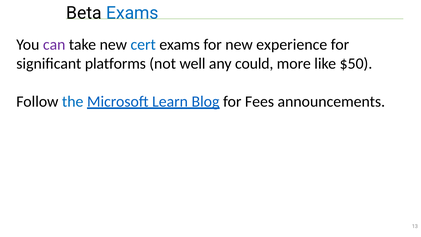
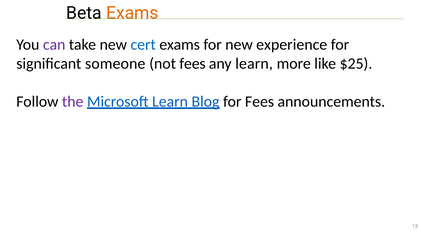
Exams colour: blue -> orange (132, 13)
platforms: platforms -> someone (115, 63)
not well: well -> fees (193, 63)
any could: could -> learn (254, 63)
$50: $50 -> $25 (356, 63)
the colour: blue -> purple (73, 101)
